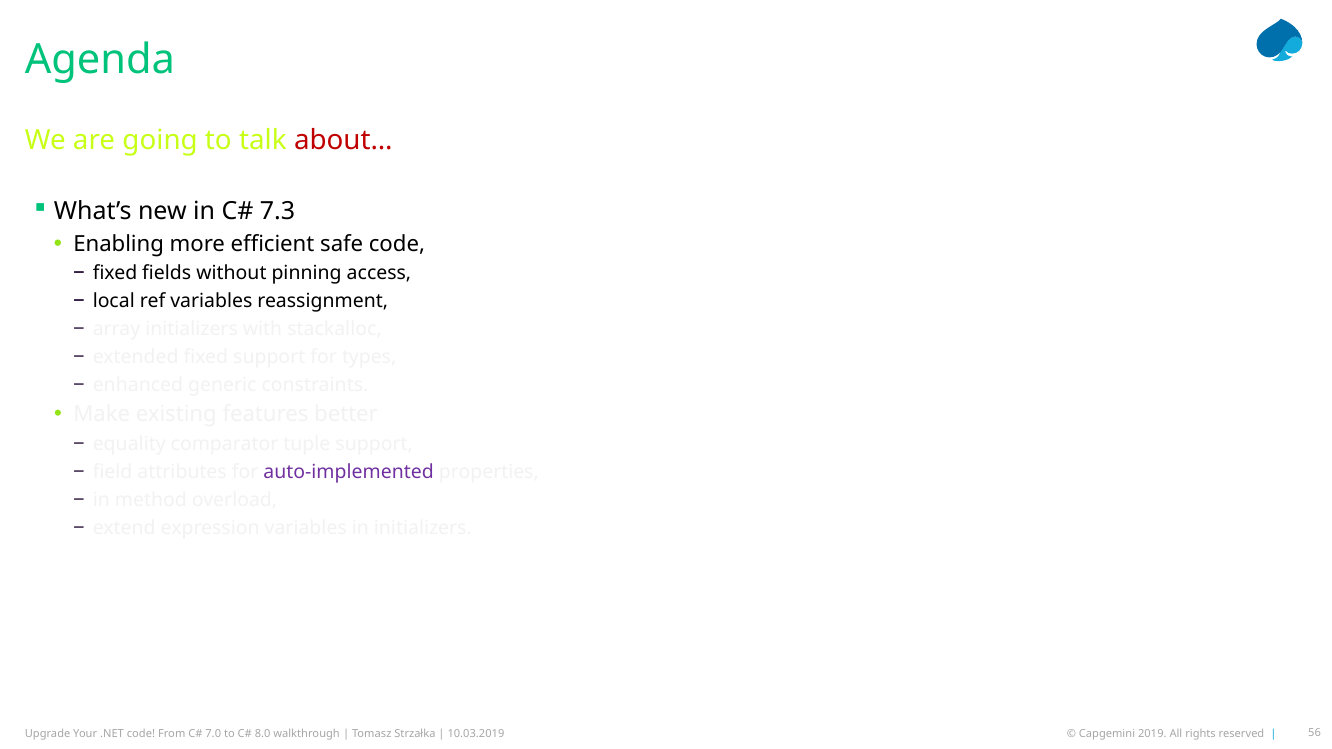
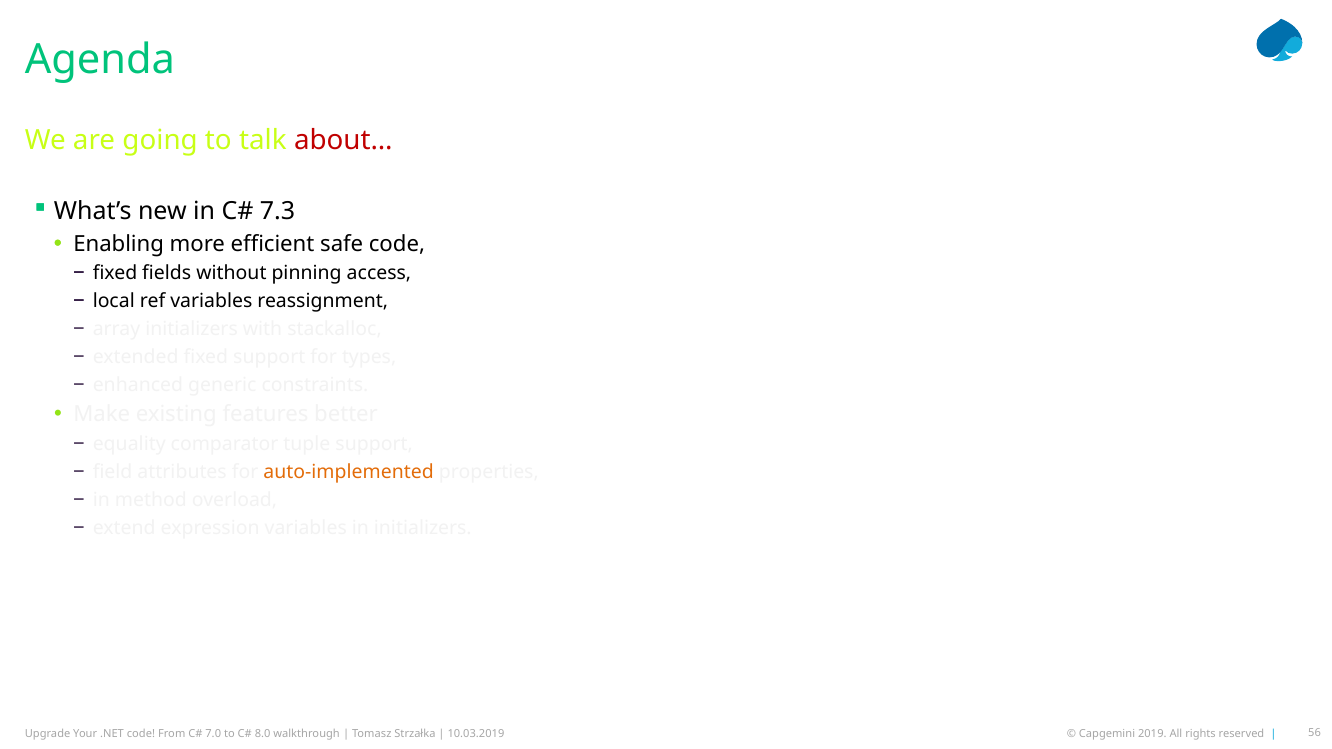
auto-implemented colour: purple -> orange (349, 472)
